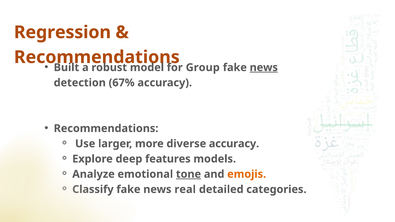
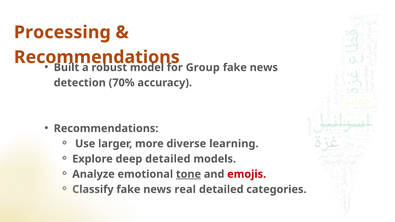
Regression: Regression -> Processing (62, 32)
news underline: present -> none (264, 68)
67%: 67% -> 70% (122, 83)
diverse accuracy: accuracy -> learning (234, 144)
features: features -> detailed (168, 159)
emojis colour: orange -> red (247, 174)
